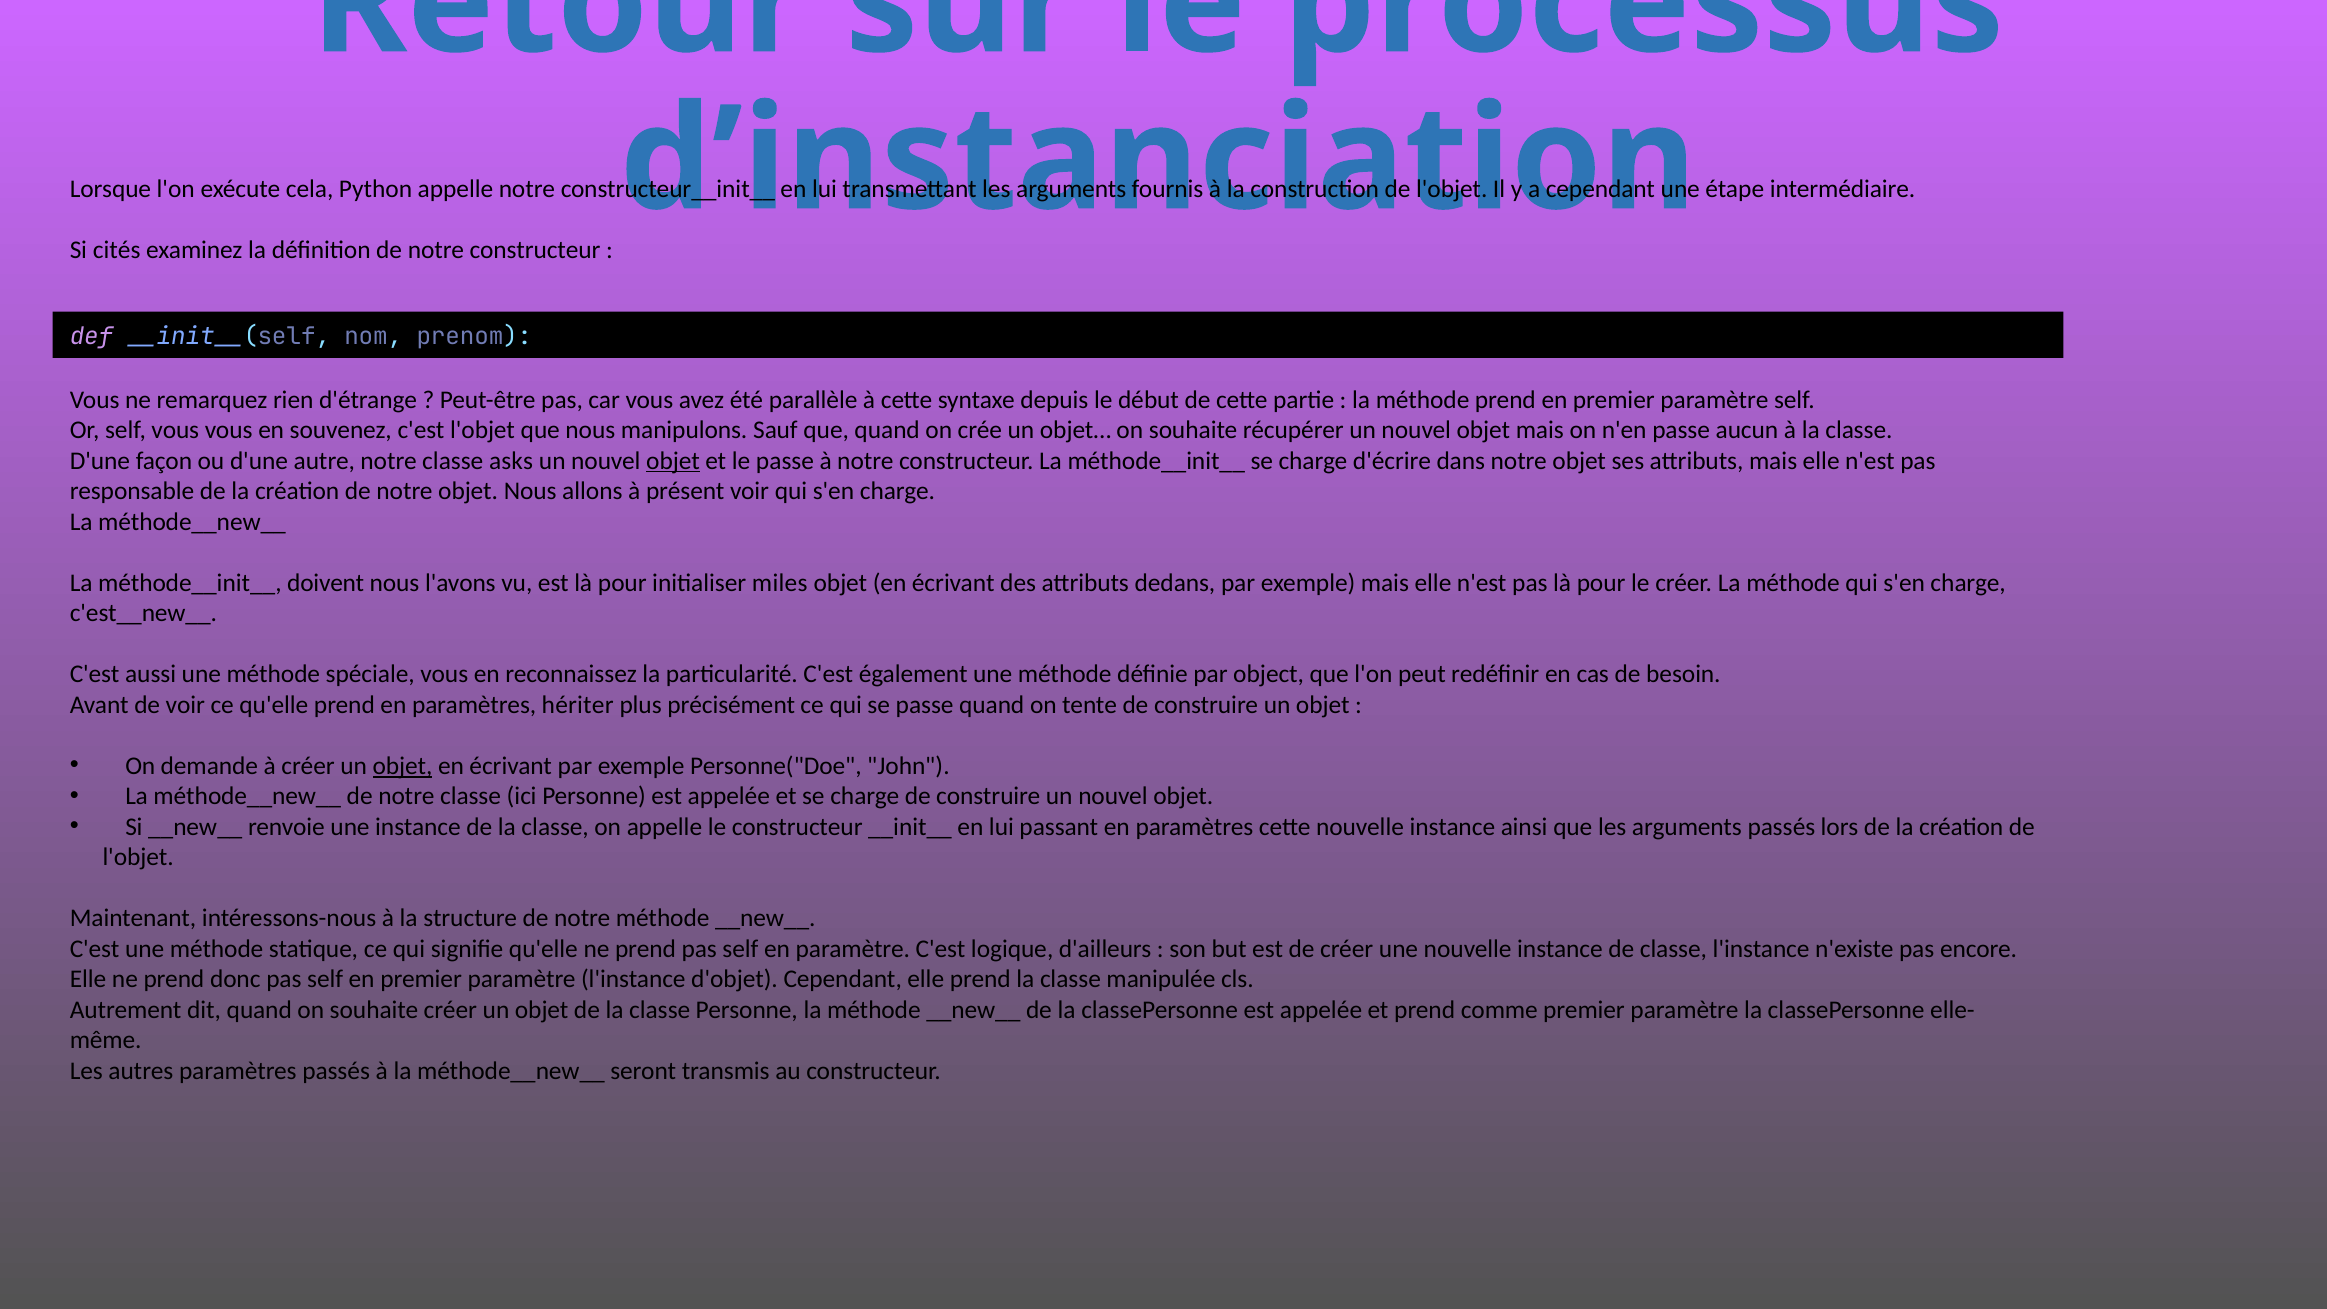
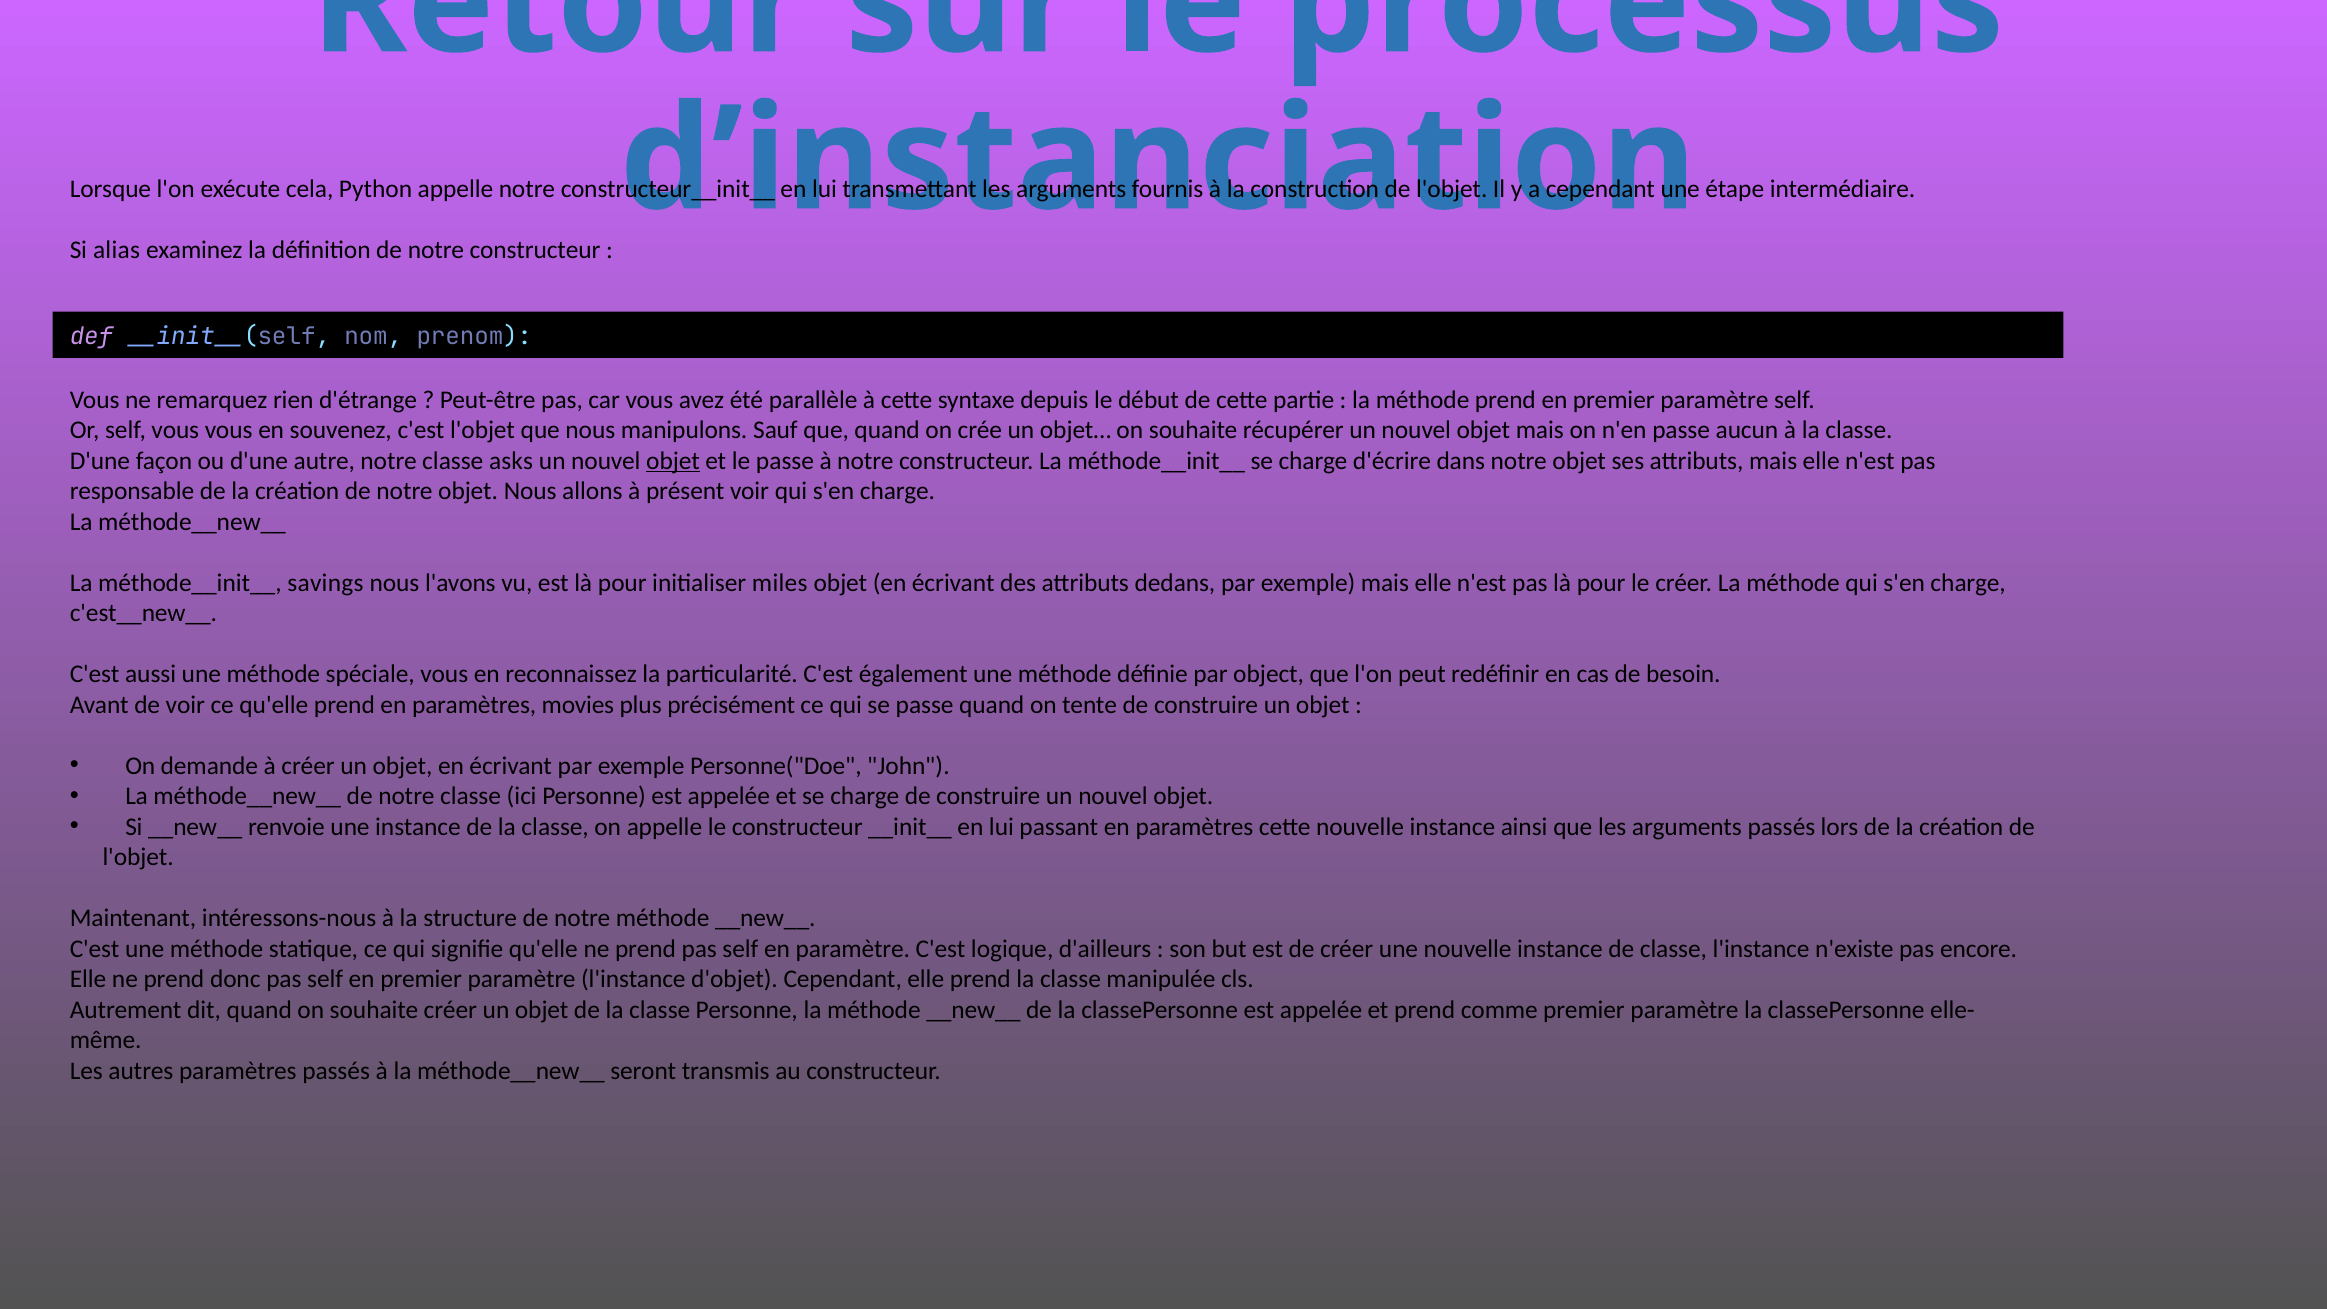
cités: cités -> alias (116, 250)
doivent: doivent -> savings (325, 583)
hériter: hériter -> movies (578, 705)
objet underline: present -> none (402, 766)
